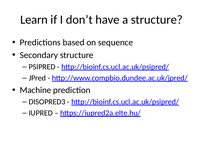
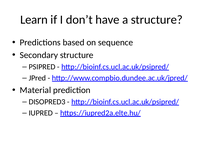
Machine: Machine -> Material (35, 90)
